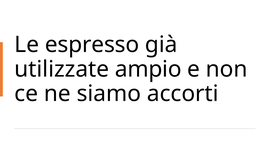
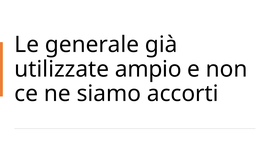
espresso: espresso -> generale (92, 45)
